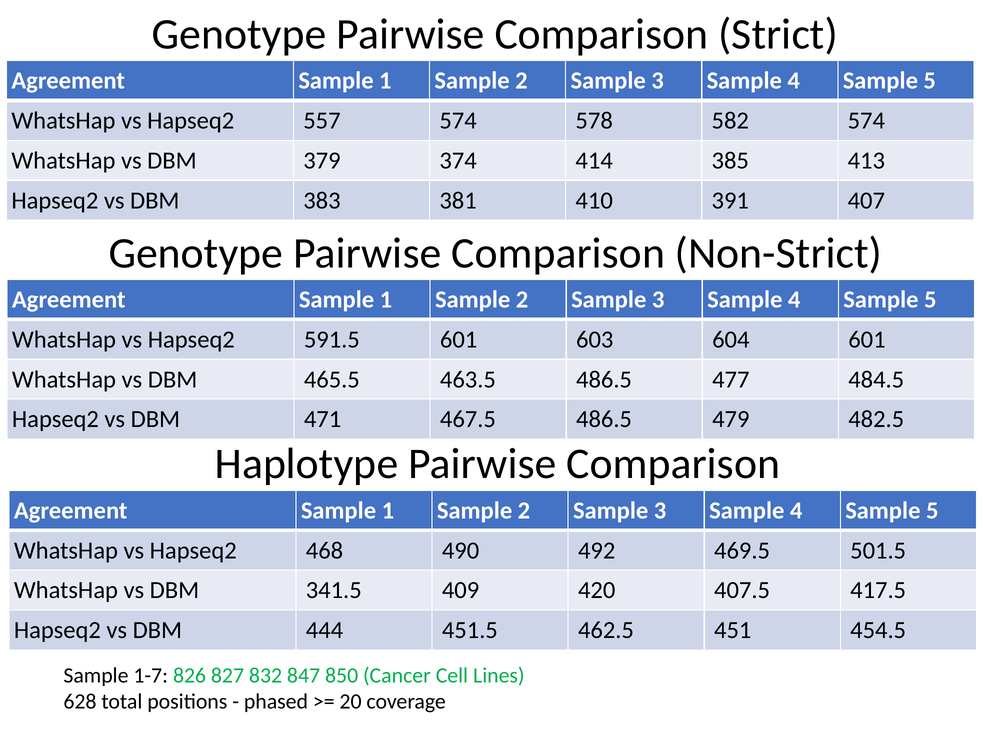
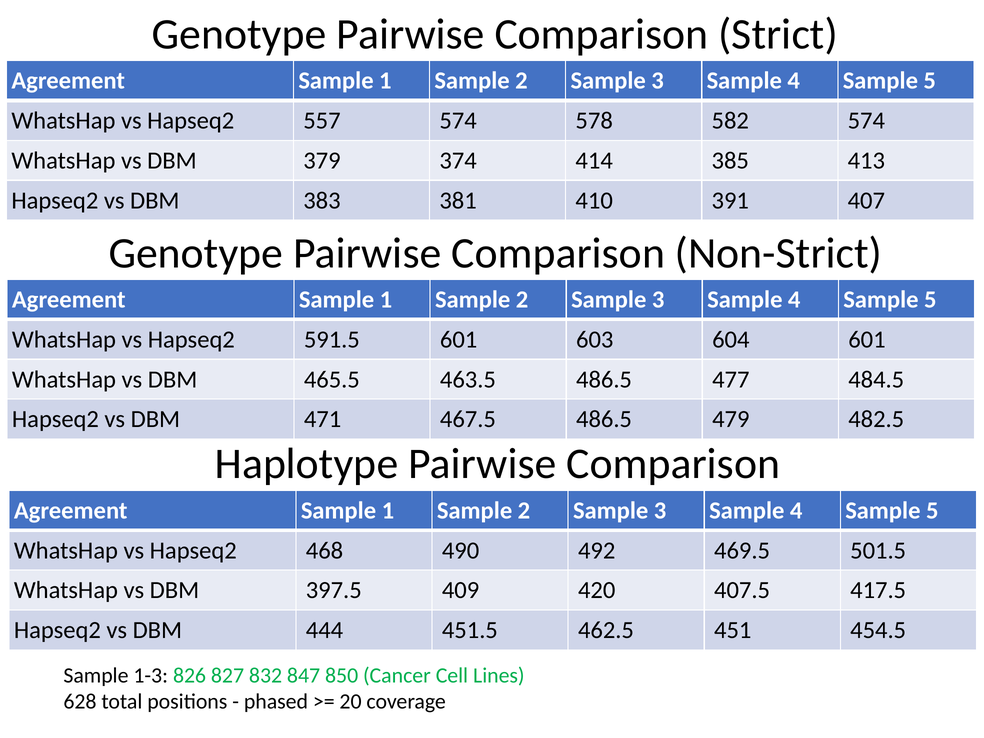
341.5: 341.5 -> 397.5 (334, 590)
1-7: 1-7 -> 1-3 (151, 675)
